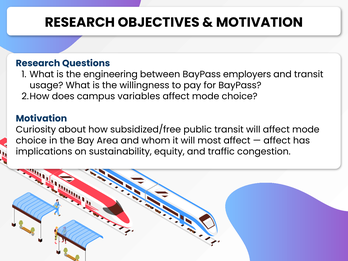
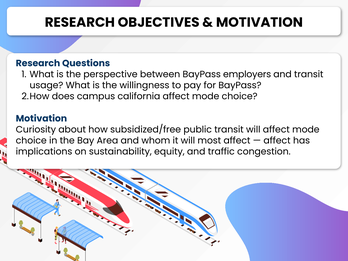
engineering: engineering -> perspective (110, 74)
variables: variables -> california (139, 96)
